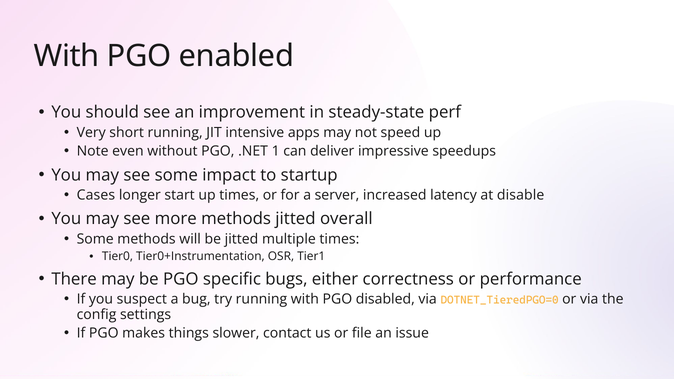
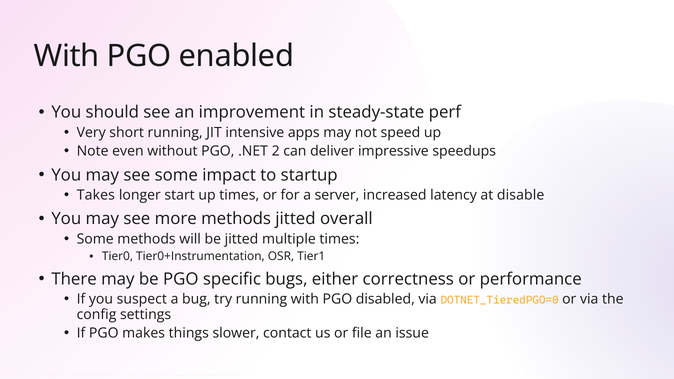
1: 1 -> 2 (276, 151)
Cases: Cases -> Takes (96, 195)
